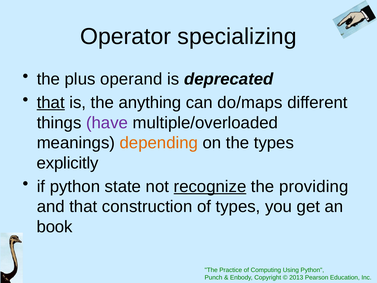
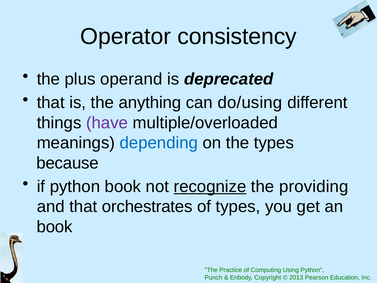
specializing: specializing -> consistency (237, 36)
that underline: present -> none (51, 103)
do/maps: do/maps -> do/using (250, 103)
depending colour: orange -> blue (159, 143)
explicitly: explicitly -> because (68, 163)
python state: state -> book (123, 186)
construction: construction -> orchestrates (147, 206)
